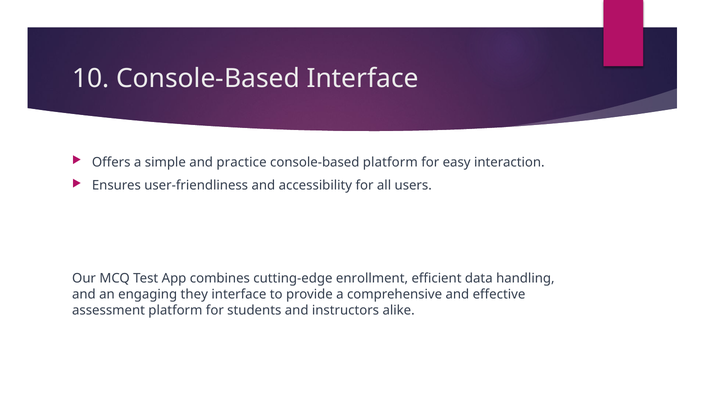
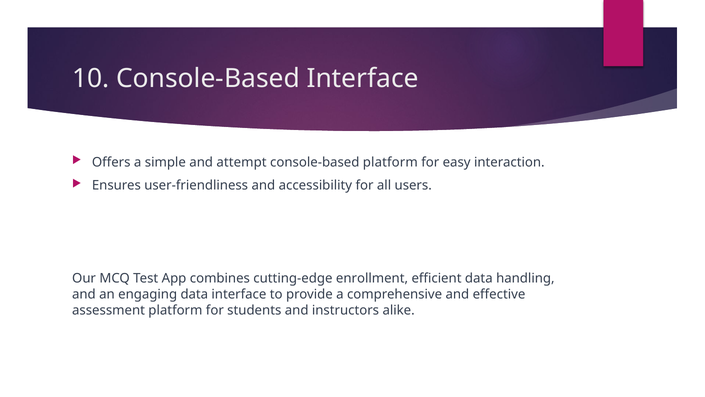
practice: practice -> attempt (242, 162)
engaging they: they -> data (194, 294)
